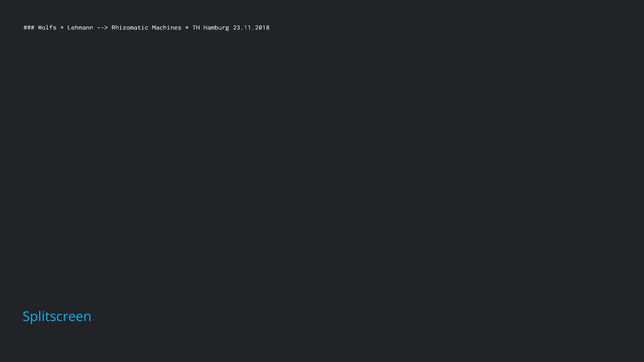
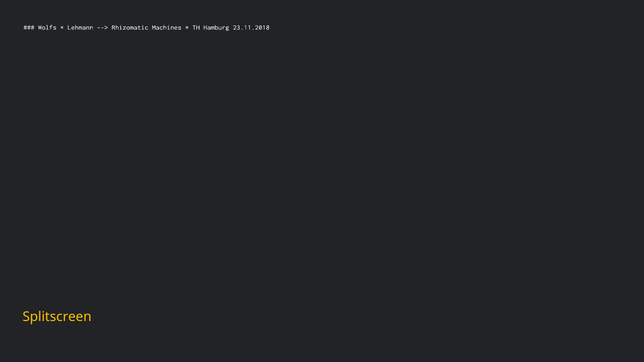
Splitscreen colour: light blue -> yellow (57, 317)
